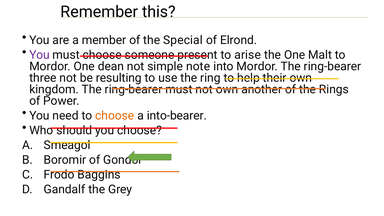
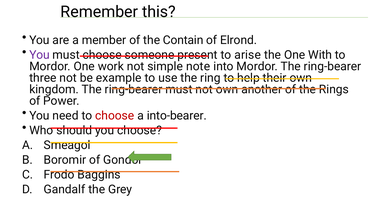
Special: Special -> Contain (183, 40)
Malt: Malt -> With (320, 55)
dean: dean -> work (111, 66)
resulting: resulting -> example (119, 78)
choose colour: orange -> red (115, 116)
